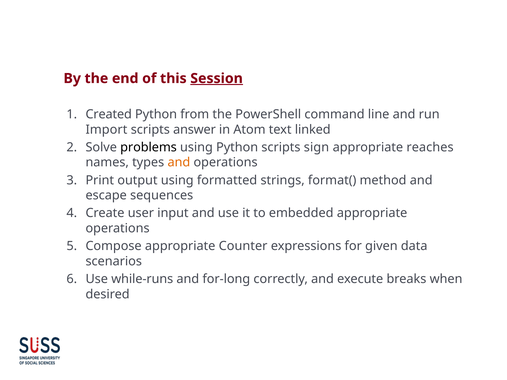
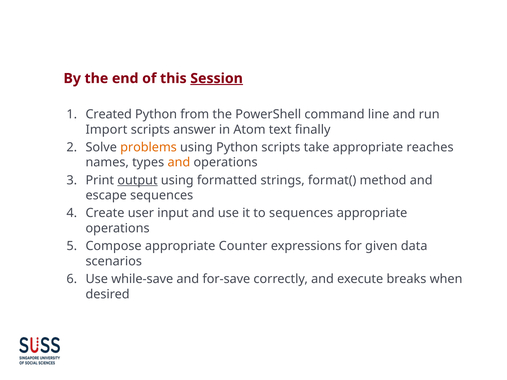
linked: linked -> finally (313, 130)
problems colour: black -> orange (149, 147)
sign: sign -> take (317, 147)
output underline: none -> present (137, 180)
to embedded: embedded -> sequences (301, 213)
while-runs: while-runs -> while-save (142, 279)
for-long: for-long -> for-save (226, 279)
